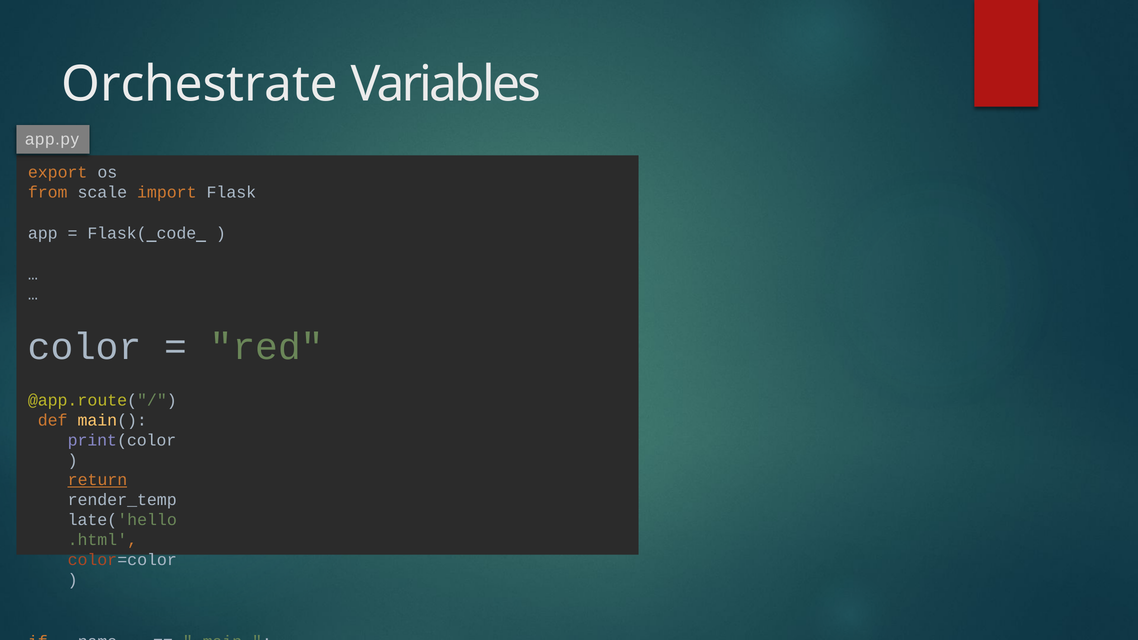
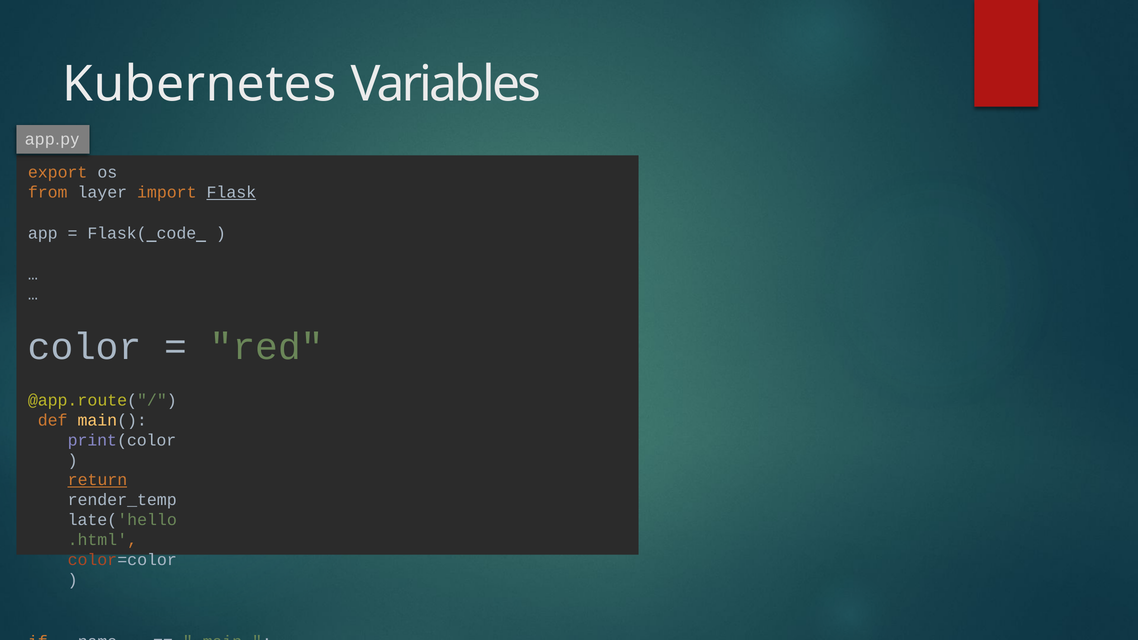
Orchestrate: Orchestrate -> Kubernetes (199, 84)
scale: scale -> layer (102, 192)
Flask underline: none -> present (231, 192)
